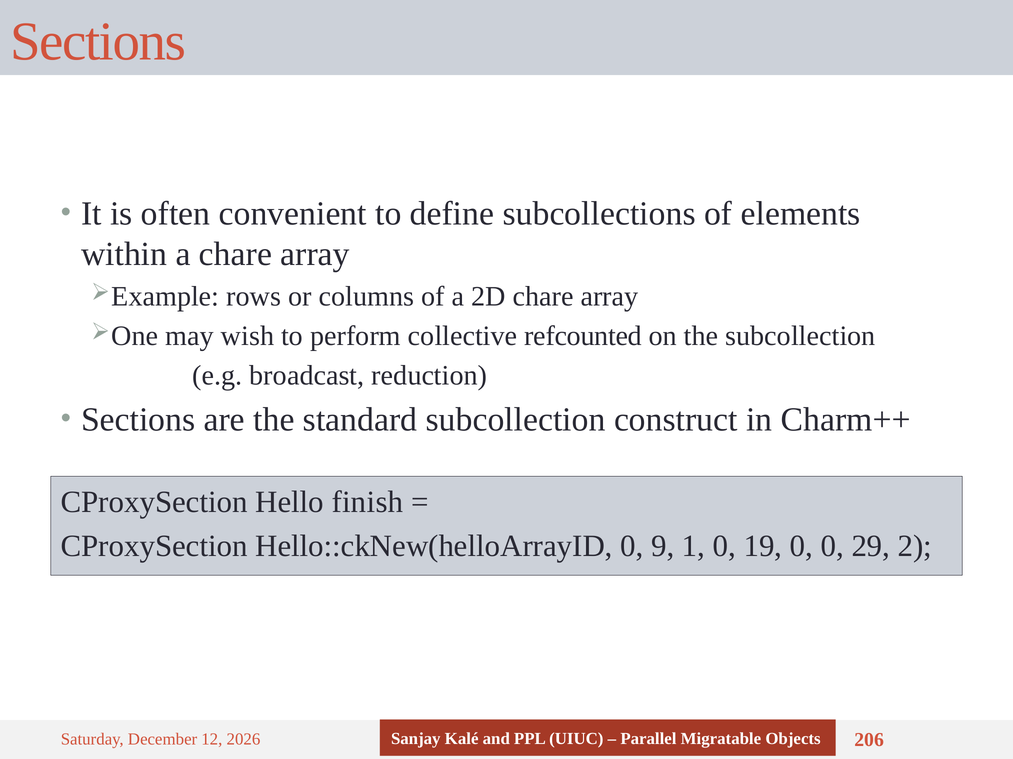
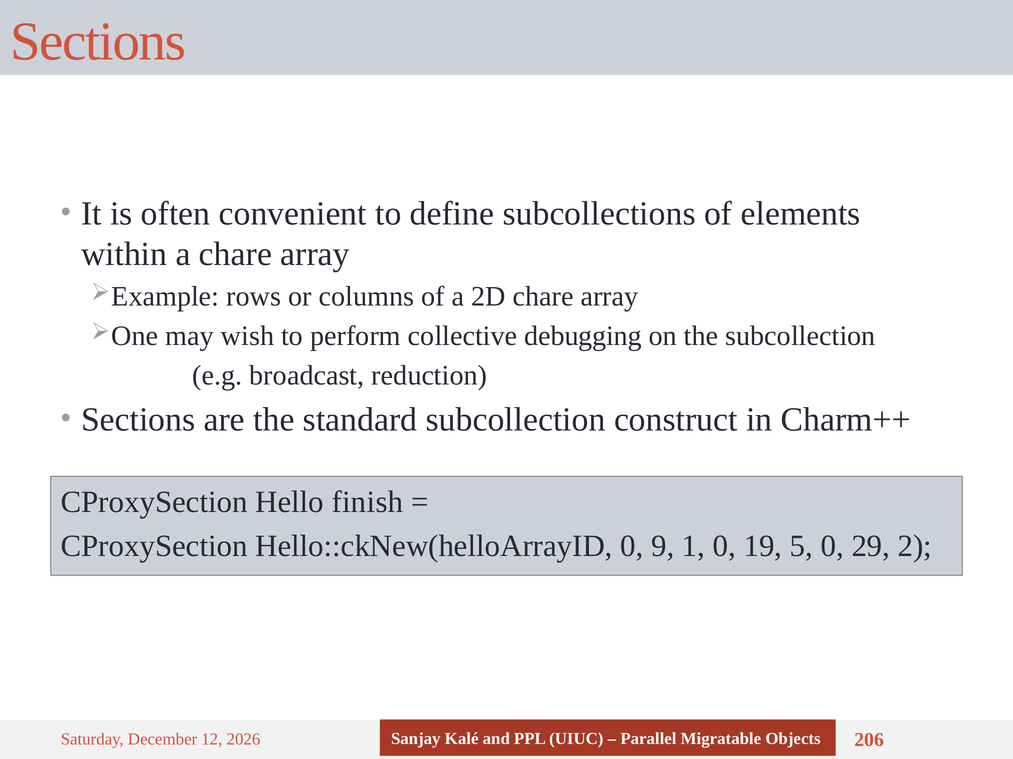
refcounted: refcounted -> debugging (583, 336)
19 0: 0 -> 5 (801, 547)
